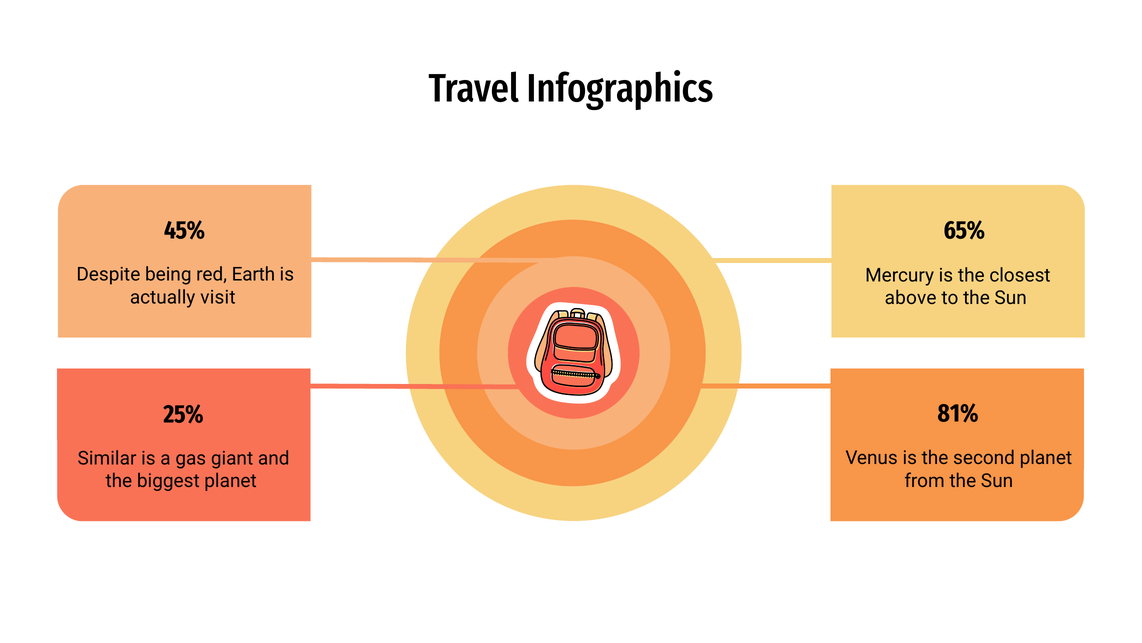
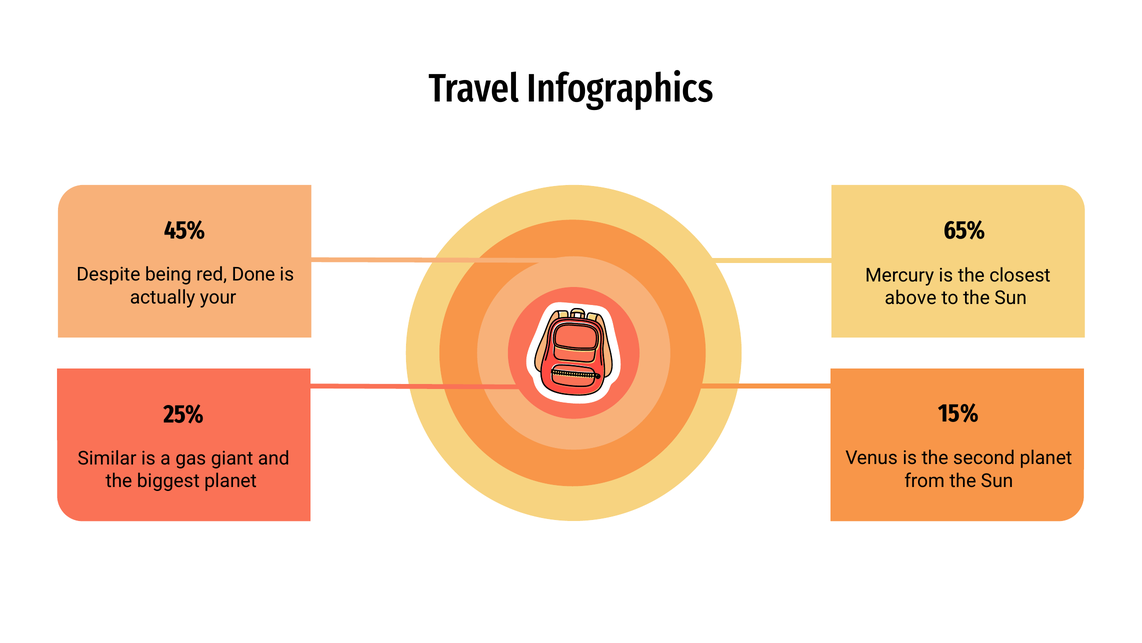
Earth: Earth -> Done (253, 274)
visit: visit -> your (218, 297)
81%: 81% -> 15% (958, 413)
